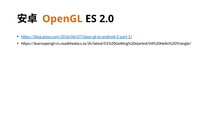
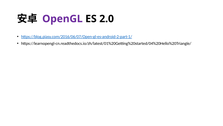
OpenGL colour: orange -> purple (62, 19)
